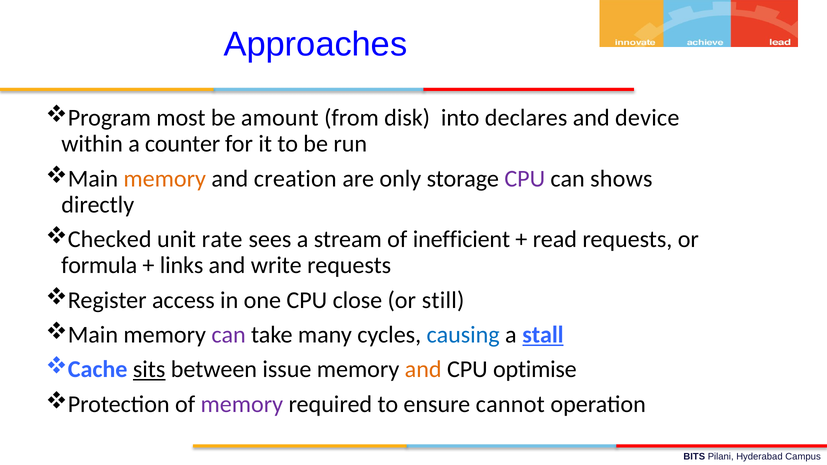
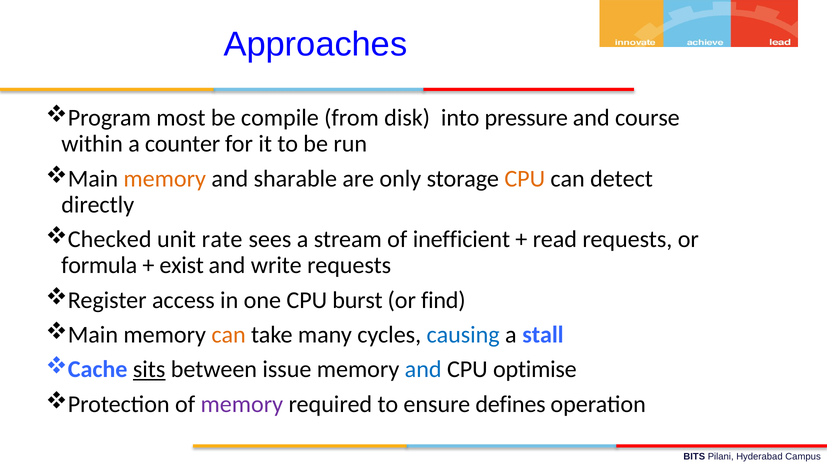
amount: amount -> compile (280, 118)
declares: declares -> pressure (526, 118)
device: device -> course (647, 118)
creation: creation -> sharable (295, 179)
CPU colour: purple -> orange (525, 179)
shows: shows -> detect (621, 179)
links: links -> exist (182, 266)
close: close -> burst (358, 300)
still: still -> find (443, 300)
can colour: purple -> orange (229, 335)
stall underline: present -> none (543, 335)
and colour: orange -> blue (423, 370)
cannot: cannot -> defines (510, 404)
